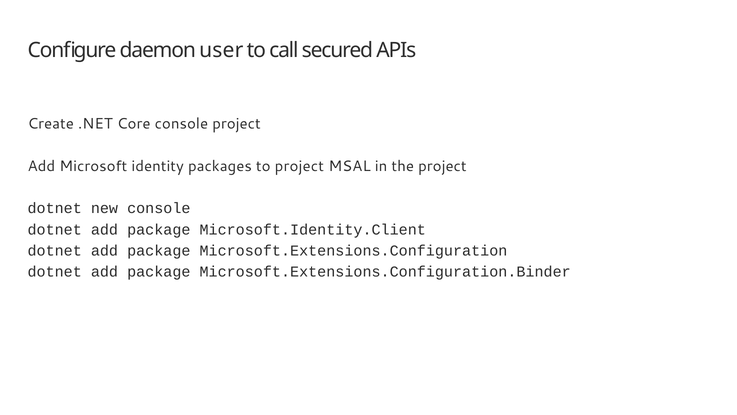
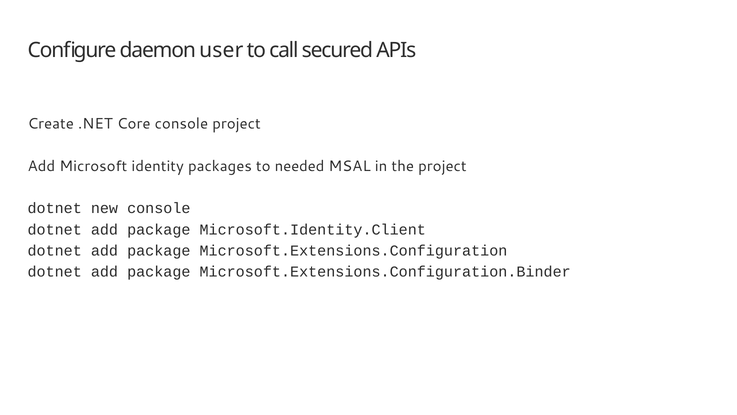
to project: project -> needed (300, 166)
